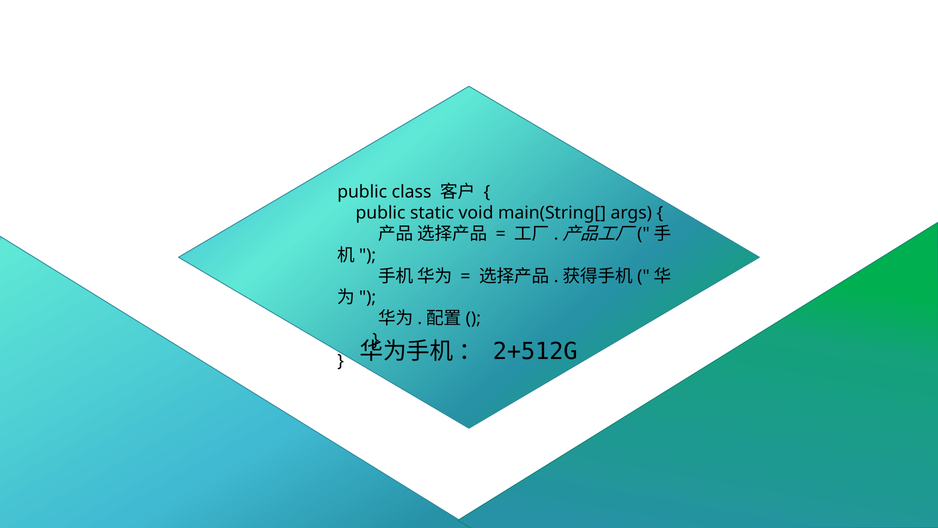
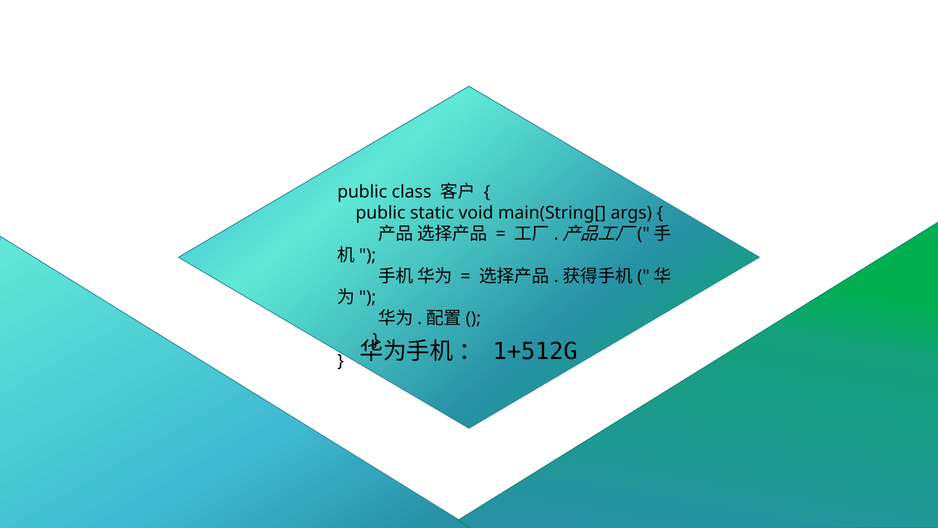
2+512G: 2+512G -> 1+512G (535, 351)
